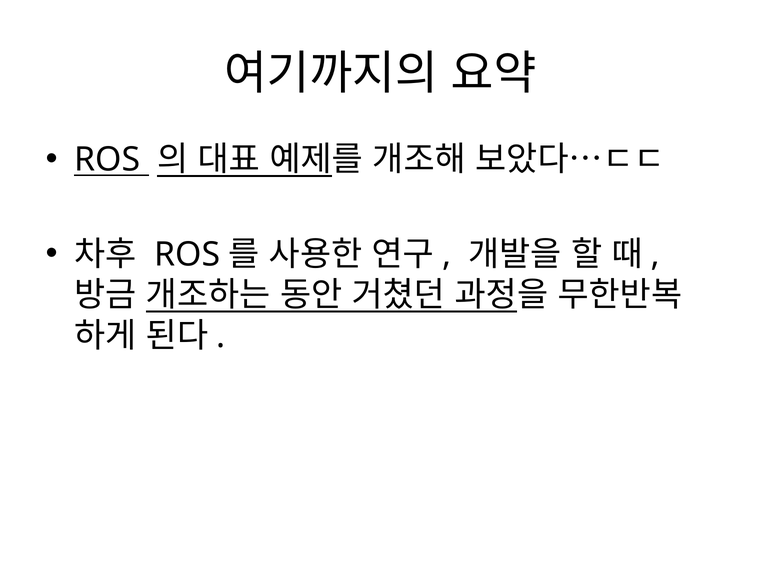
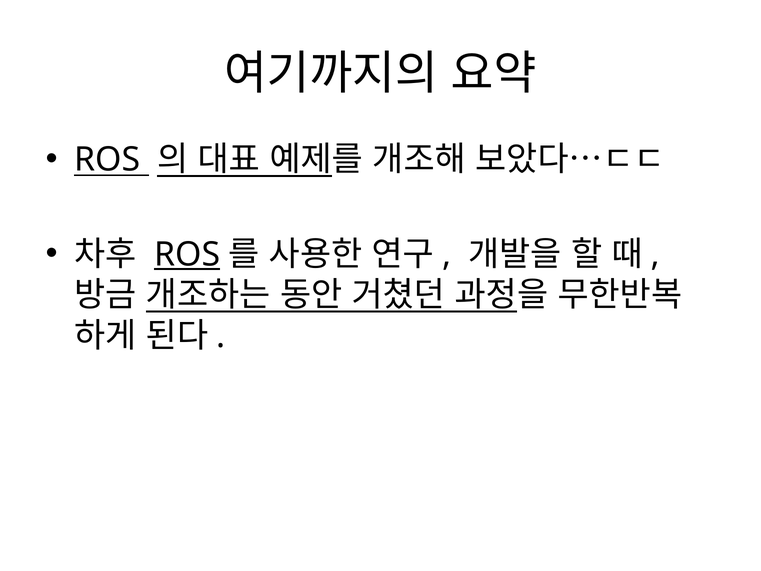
ROS underline: none -> present (187, 254)
